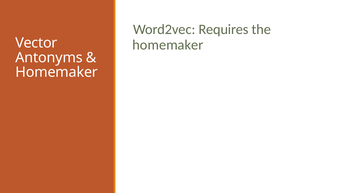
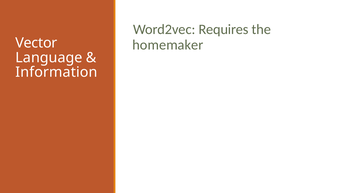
Antonyms: Antonyms -> Language (49, 58)
Homemaker: Homemaker -> Information (56, 72)
